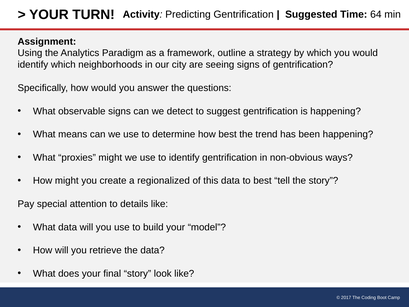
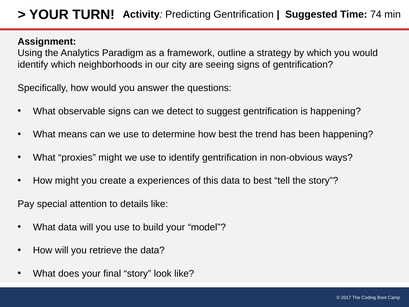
64: 64 -> 74 (376, 14)
regionalized: regionalized -> experiences (164, 181)
